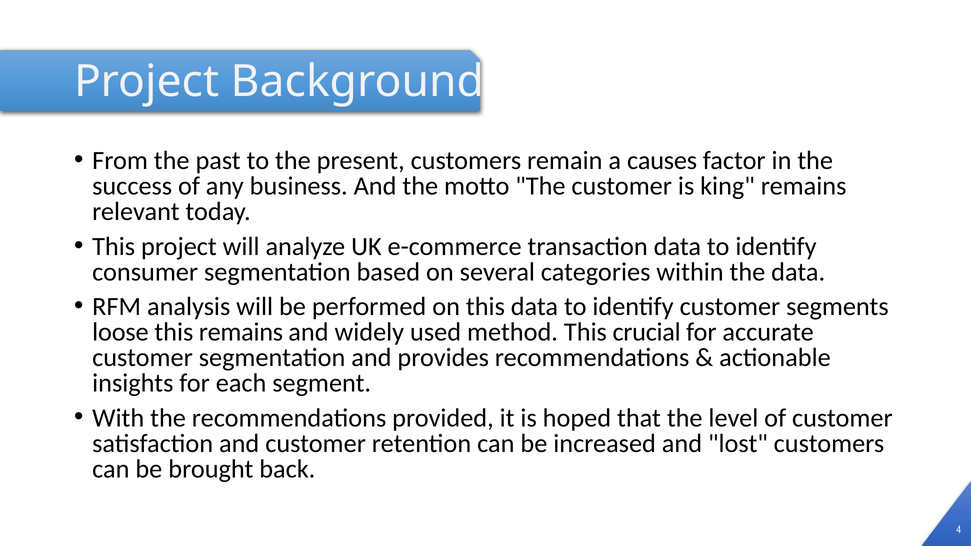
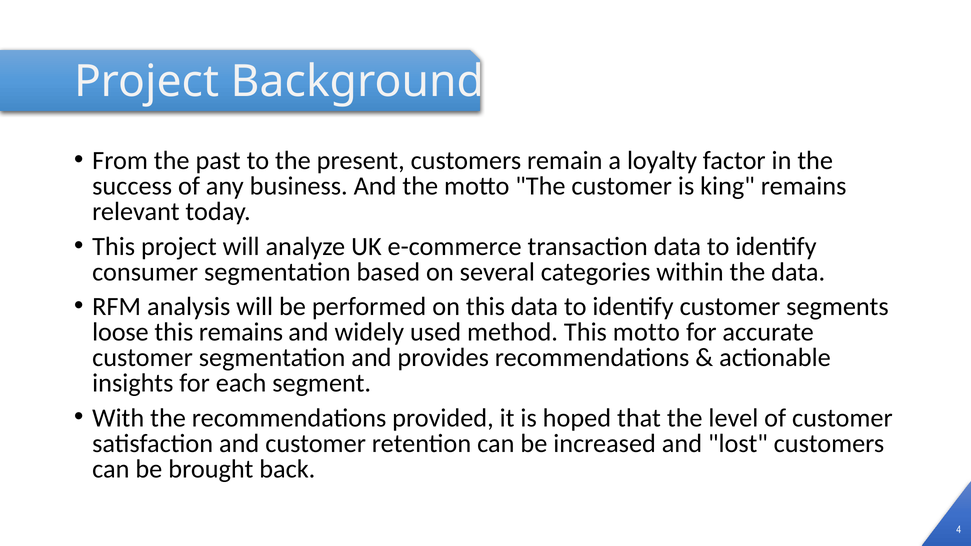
causes: causes -> loyalty (662, 161)
This crucial: crucial -> motto (646, 332)
